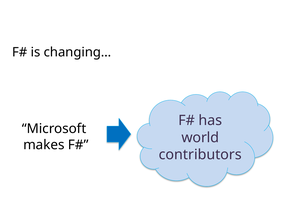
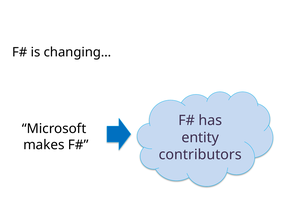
world: world -> entity (200, 137)
